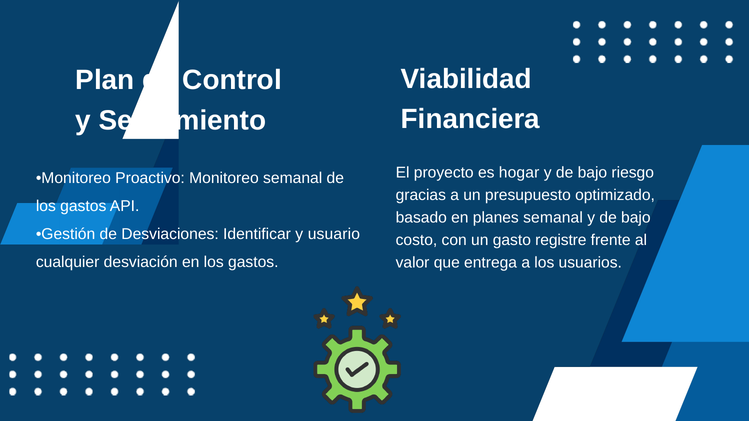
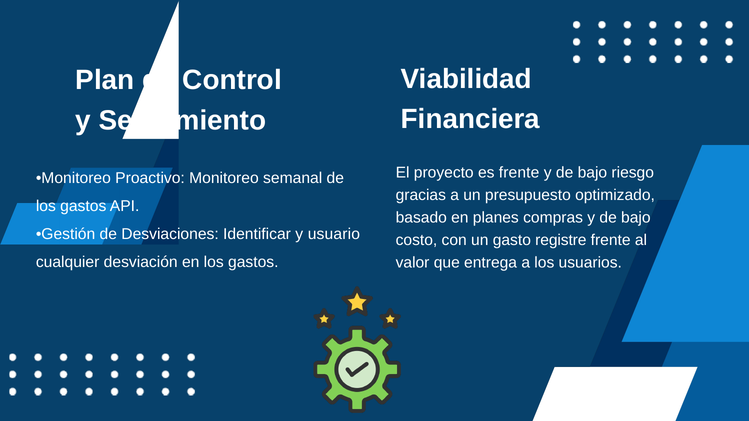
es hogar: hogar -> frente (519, 173)
planes semanal: semanal -> compras (553, 218)
